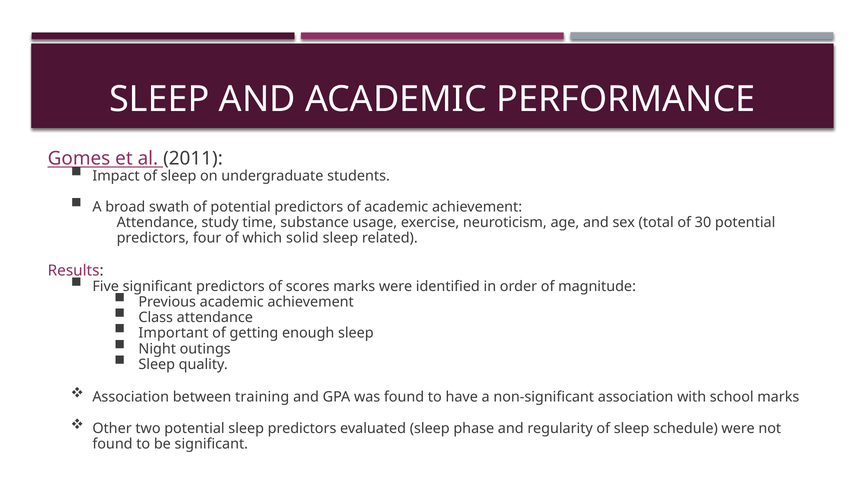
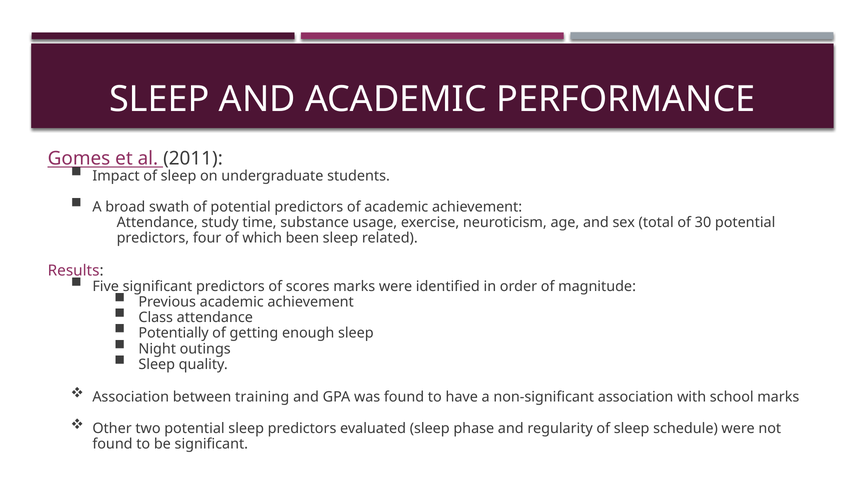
solid: solid -> been (302, 238)
Important: Important -> Potentially (174, 333)
